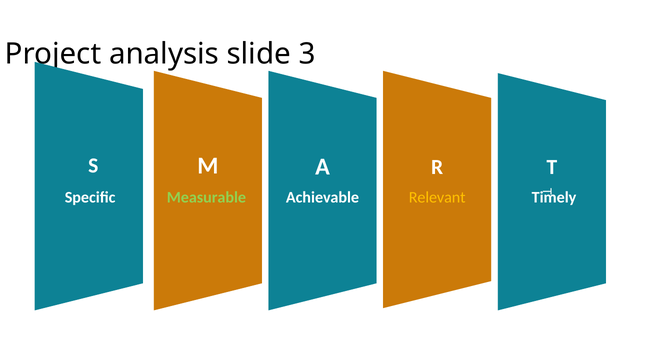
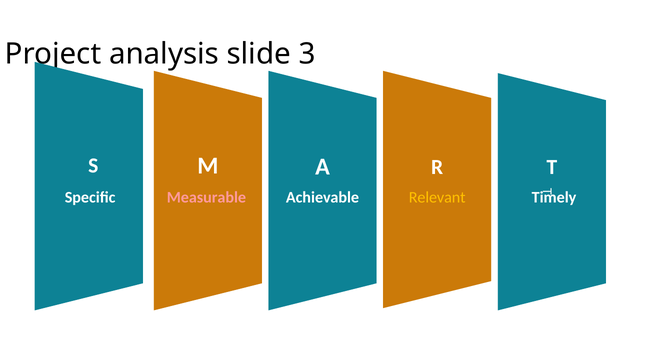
Measurable colour: light green -> pink (206, 197)
